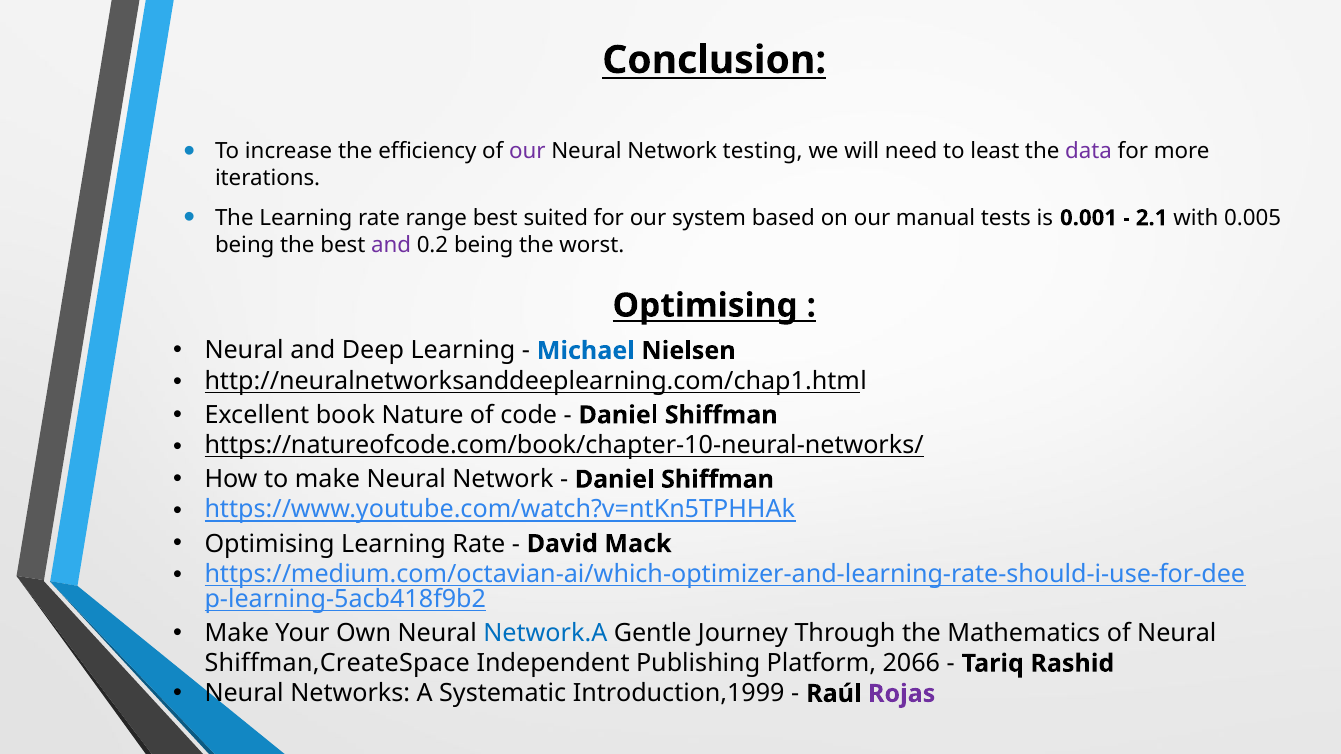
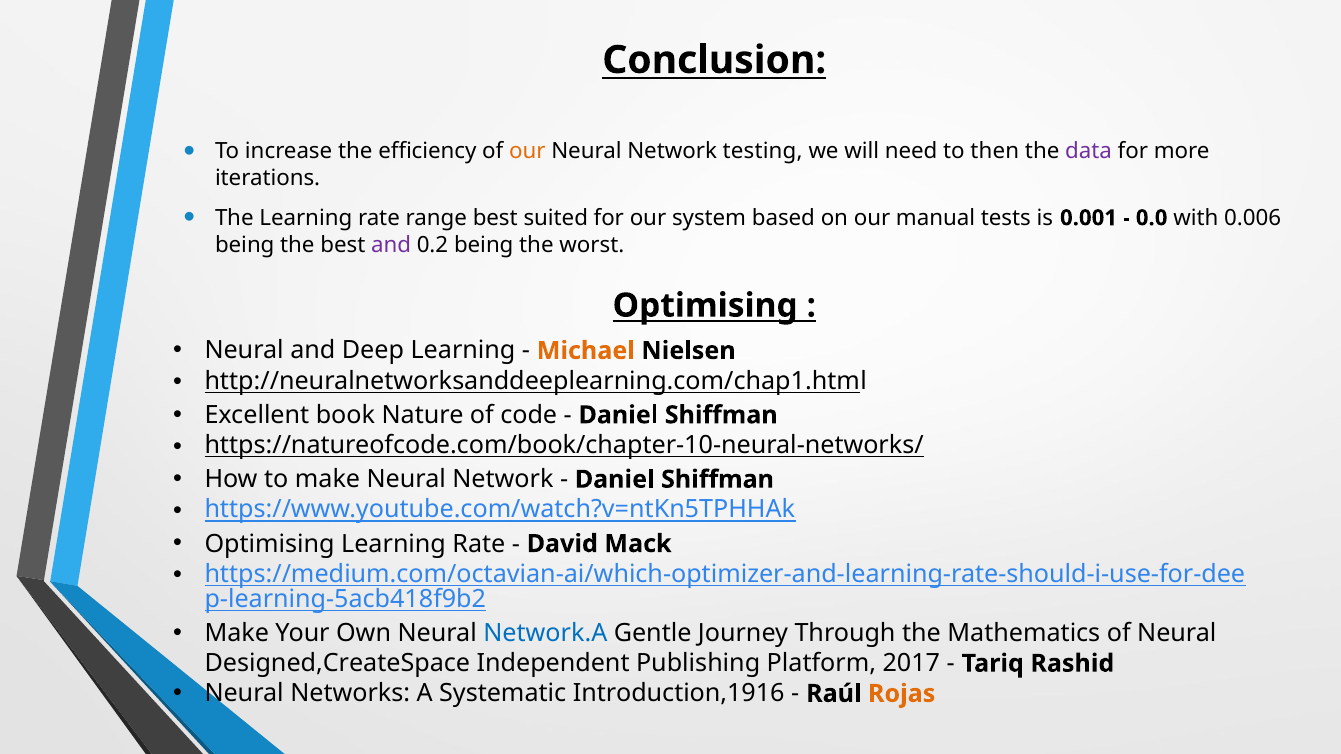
our colour: purple -> orange (527, 152)
least: least -> then (995, 152)
2.1: 2.1 -> 0.0 (1152, 218)
0.005: 0.005 -> 0.006 (1253, 218)
Michael colour: blue -> orange (586, 351)
Shiffman,CreateSpace: Shiffman,CreateSpace -> Designed,CreateSpace (337, 664)
2066: 2066 -> 2017 (911, 664)
Introduction,1999: Introduction,1999 -> Introduction,1916 (679, 694)
Rojas colour: purple -> orange (902, 694)
